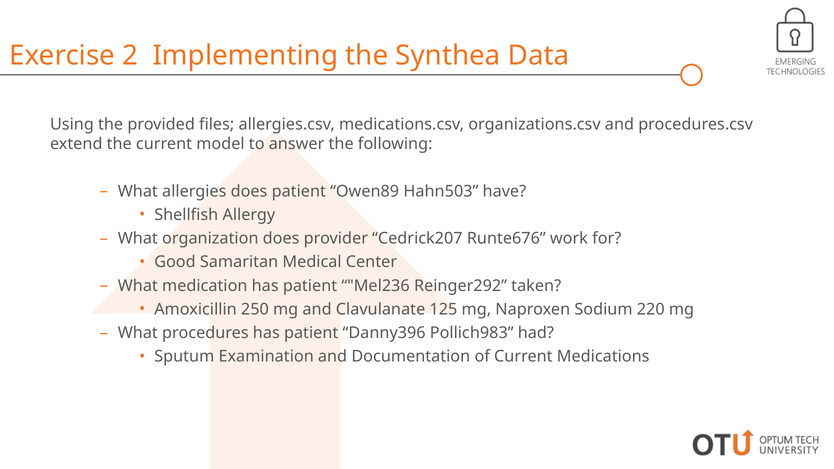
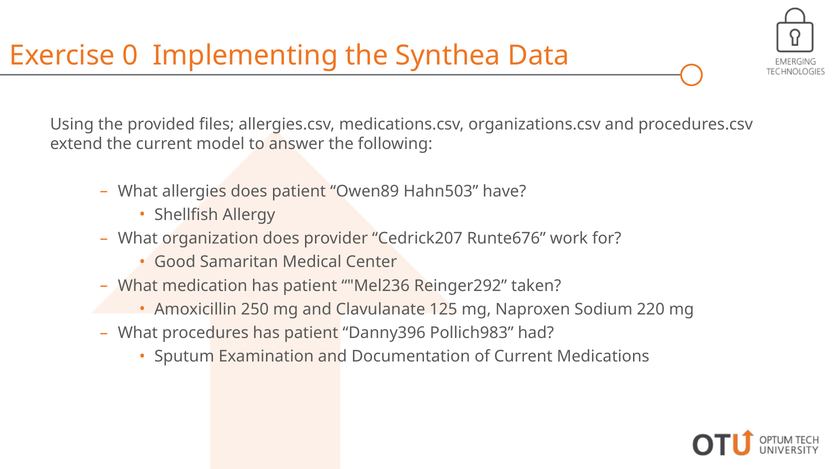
2: 2 -> 0 (130, 56)
